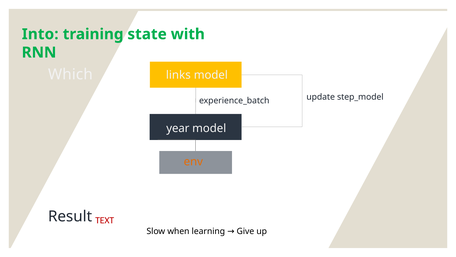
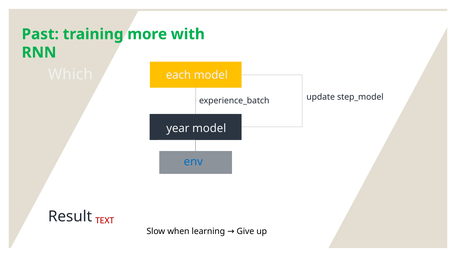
Into: Into -> Past (40, 34)
state: state -> more (147, 34)
links: links -> each (178, 75)
env colour: orange -> blue (193, 161)
